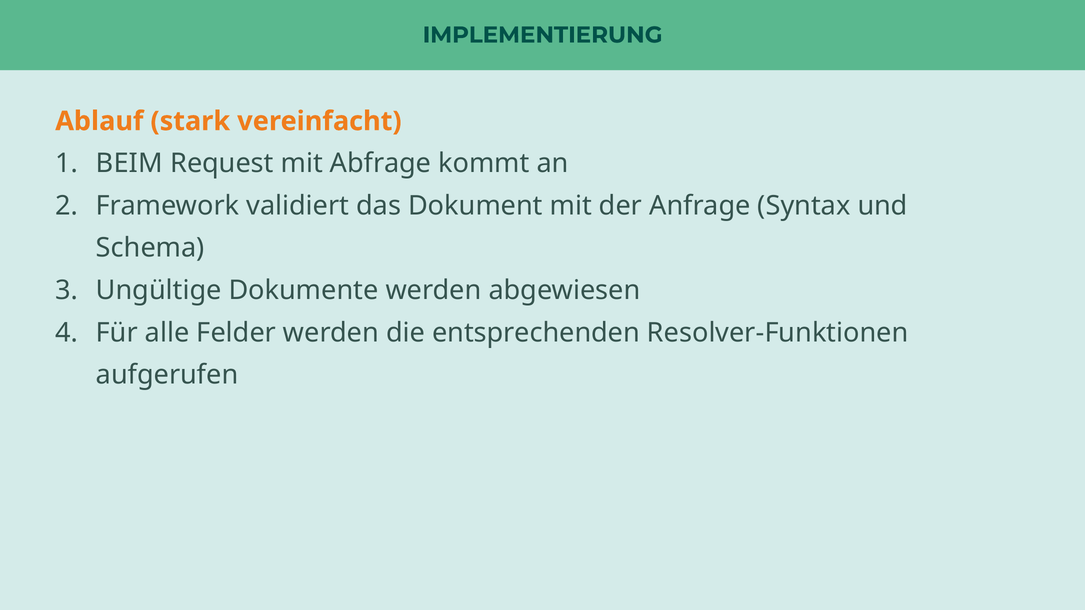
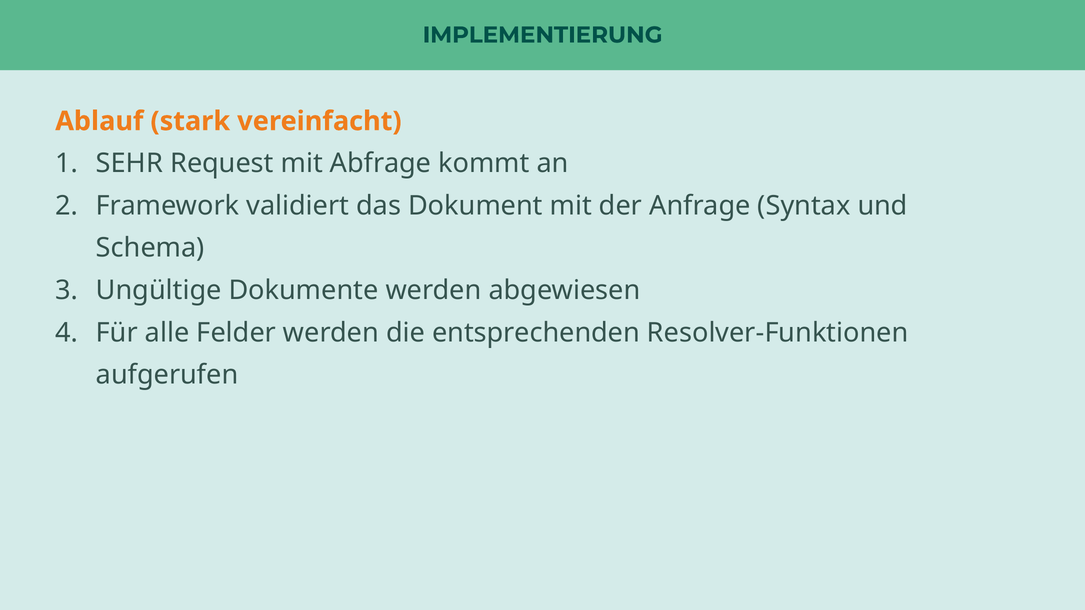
BEIM: BEIM -> SEHR (129, 164)
